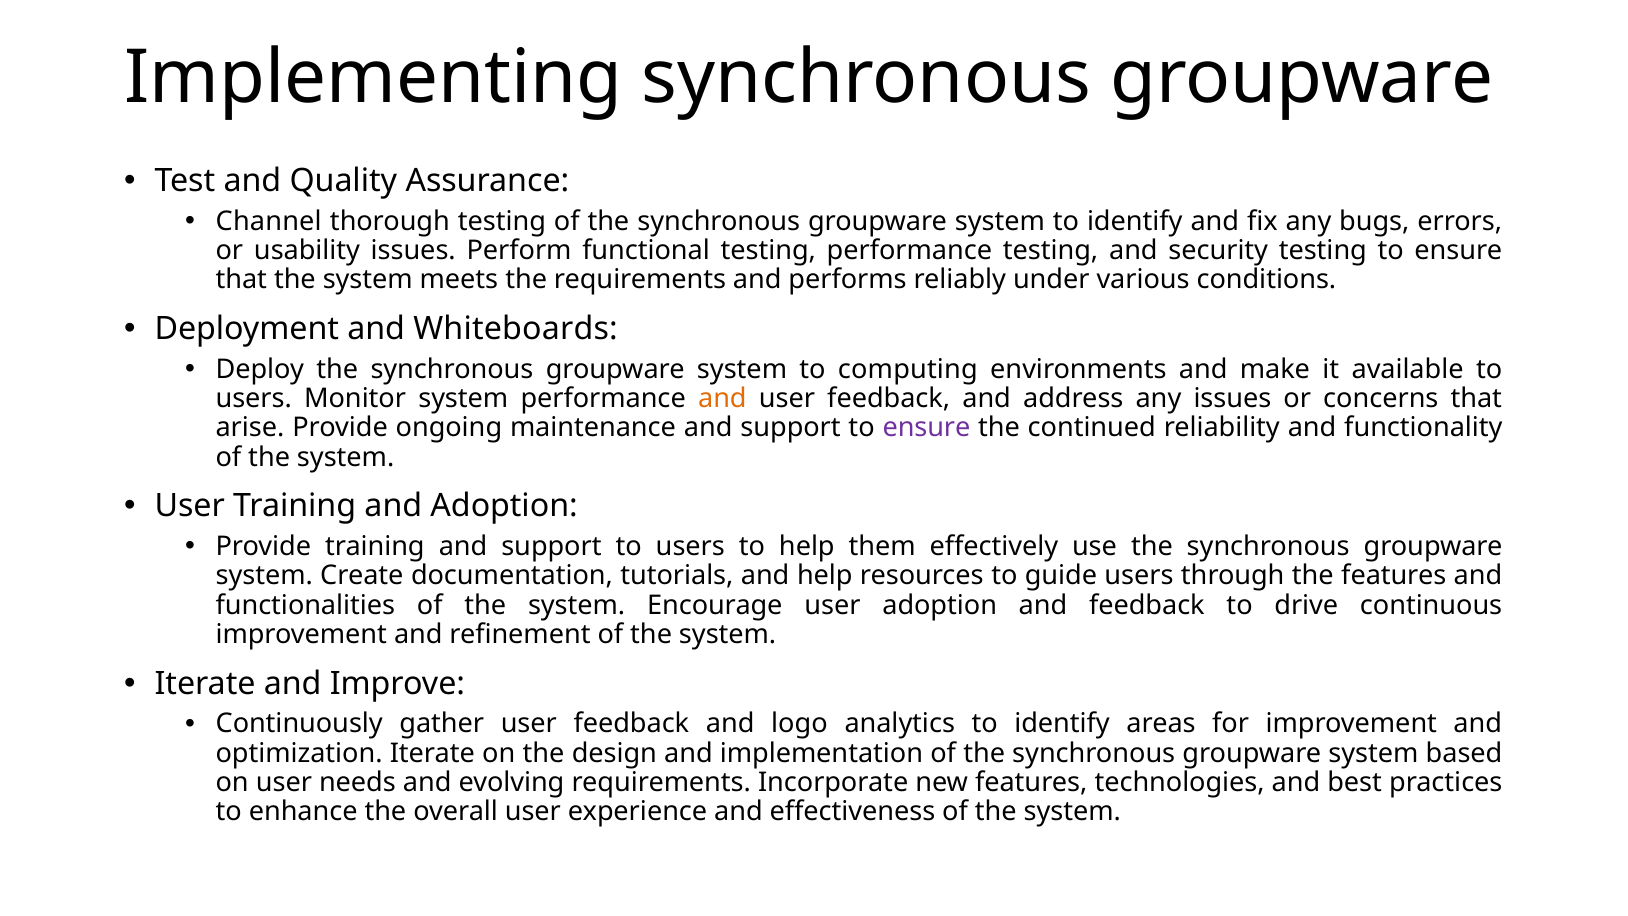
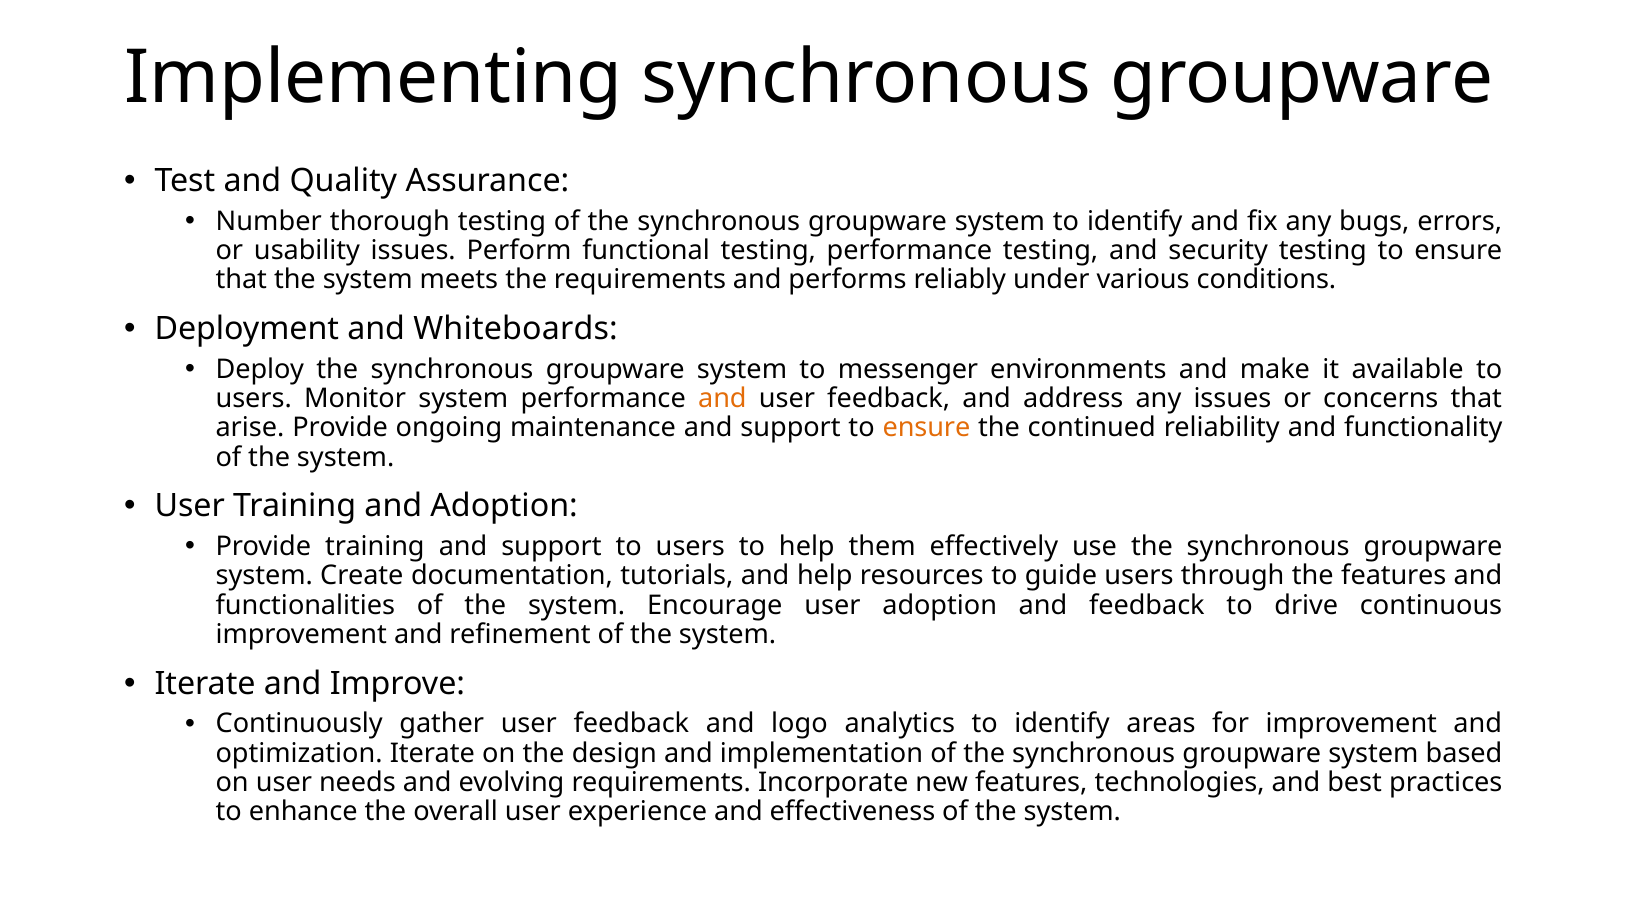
Channel: Channel -> Number (269, 221)
computing: computing -> messenger (908, 369)
ensure colour: purple -> orange (927, 428)
